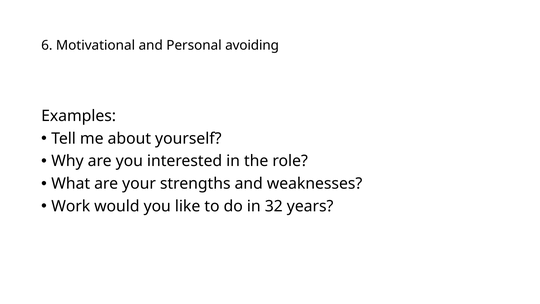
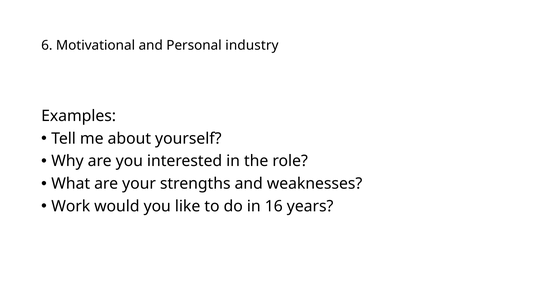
avoiding: avoiding -> industry (252, 45)
32: 32 -> 16 (274, 206)
